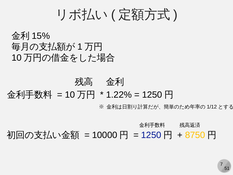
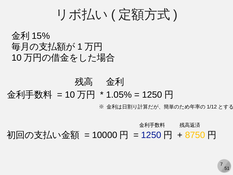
1.22%: 1.22% -> 1.05% (119, 95)
